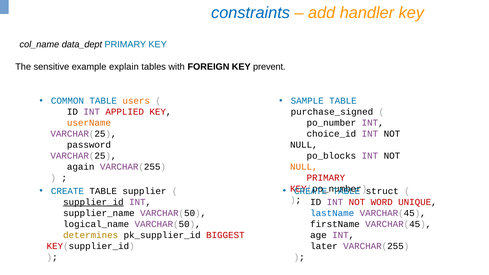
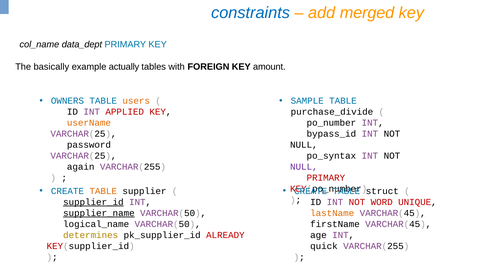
handler: handler -> merged (367, 13)
sensitive: sensitive -> basically (51, 67)
explain: explain -> actually (124, 67)
prevent: prevent -> amount (269, 67)
COMMON: COMMON -> OWNERS (67, 101)
purchase_signed: purchase_signed -> purchase_divide (332, 112)
choice_id: choice_id -> bypass_id (331, 134)
po_blocks: po_blocks -> po_syntax (331, 156)
NULL colour: orange -> purple (304, 167)
TABLE colour: black -> orange (103, 191)
supplier_name underline: none -> present (99, 213)
lastName colour: blue -> orange (332, 213)
BIGGEST: BIGGEST -> ALREADY (225, 235)
later: later -> quick (324, 246)
